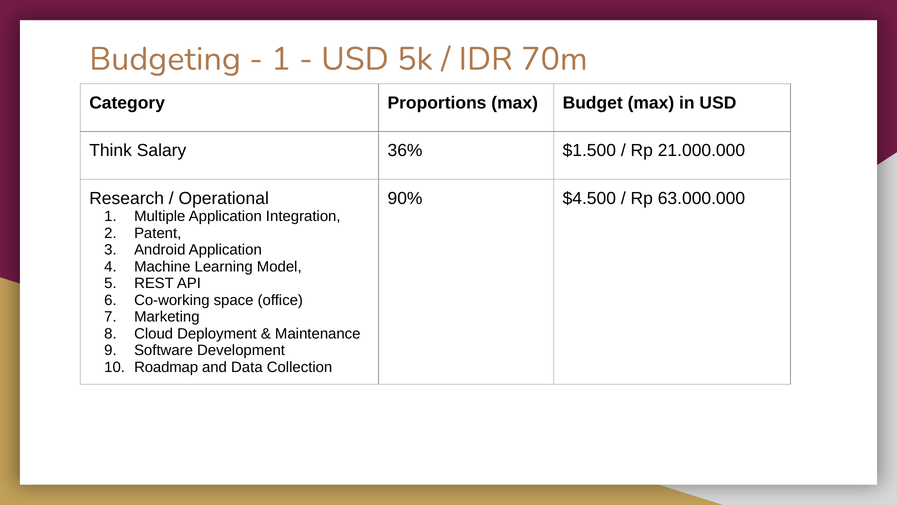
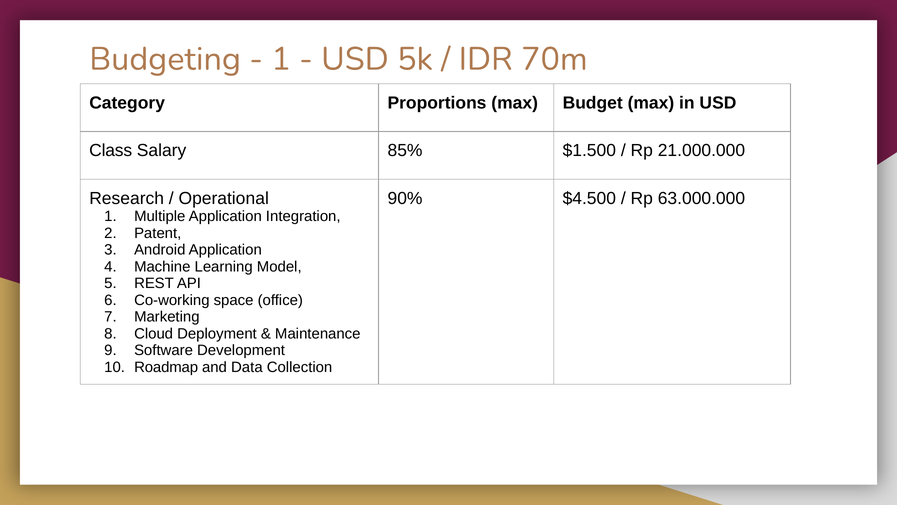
Think: Think -> Class (111, 150)
36%: 36% -> 85% (405, 150)
